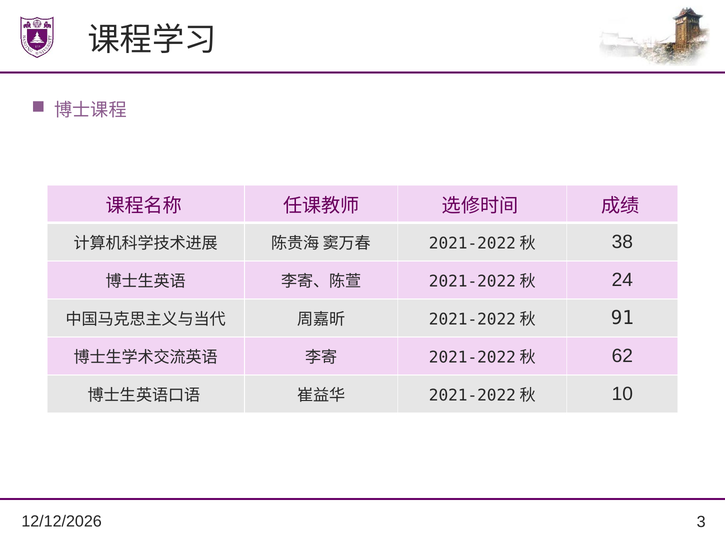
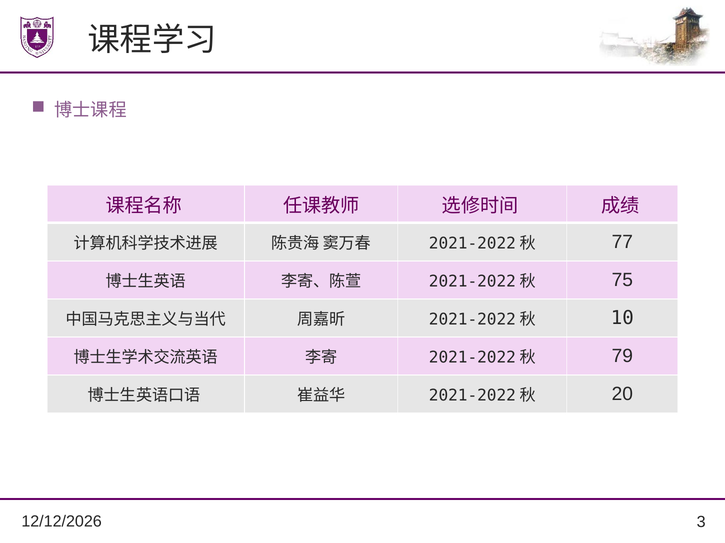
38: 38 -> 77 (622, 243)
24: 24 -> 75 (622, 281)
91: 91 -> 10 (622, 319)
62: 62 -> 79 (622, 357)
10: 10 -> 20 (622, 395)
